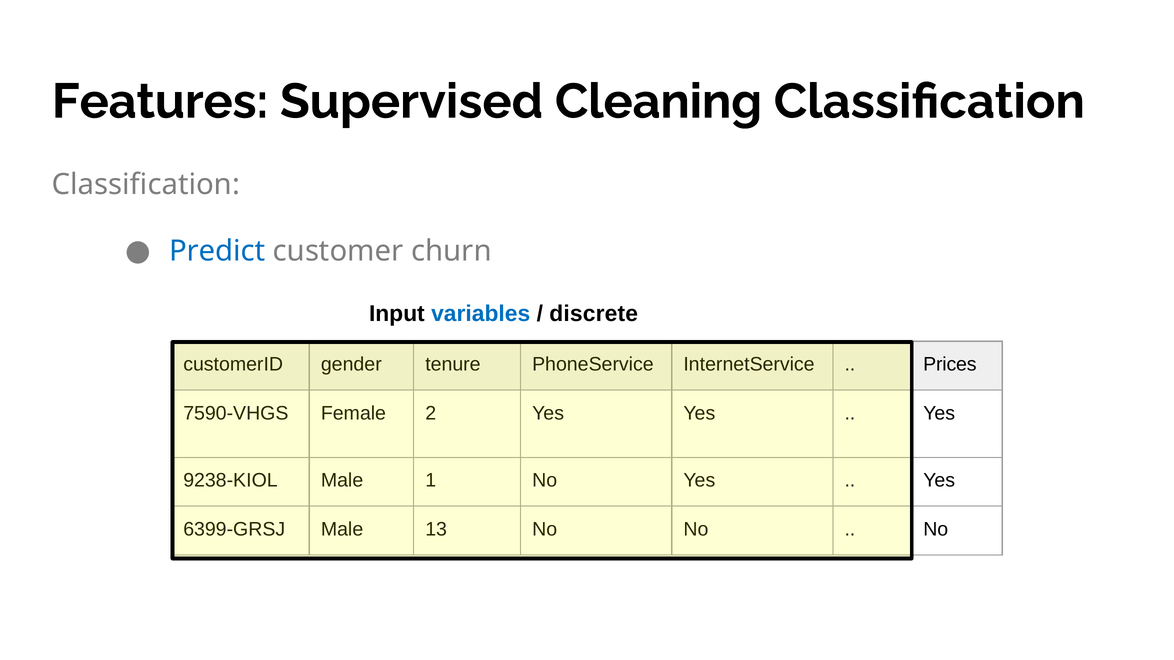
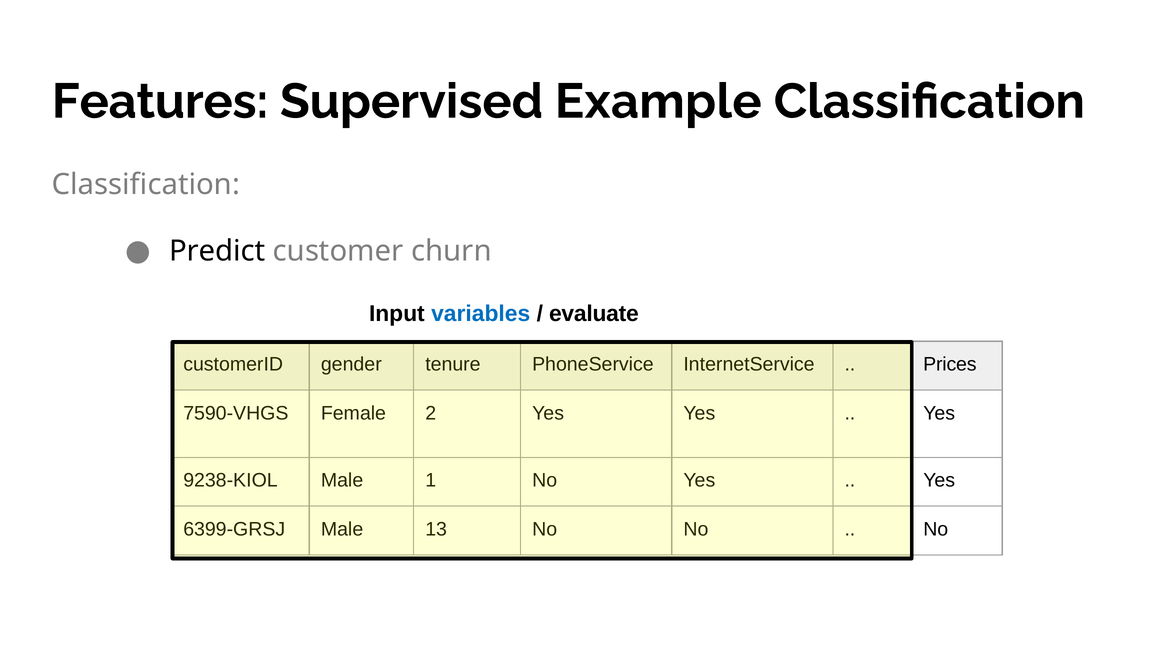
Cleaning: Cleaning -> Example (658, 102)
Predict colour: blue -> black (217, 251)
discrete: discrete -> evaluate (594, 314)
